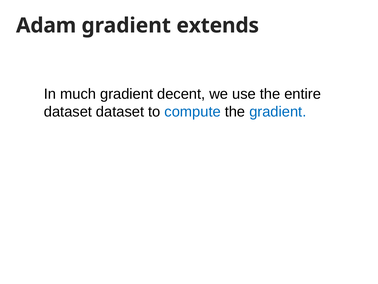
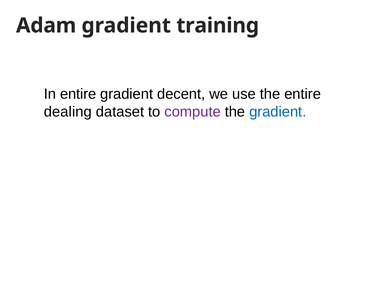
extends: extends -> training (218, 25)
In much: much -> entire (78, 94)
dataset: dataset -> dealing (68, 112)
compute colour: blue -> purple (193, 112)
